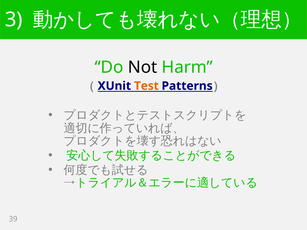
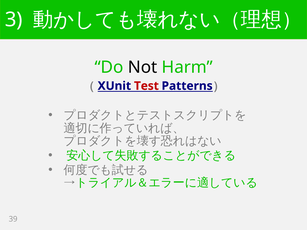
Test colour: orange -> red (146, 86)
